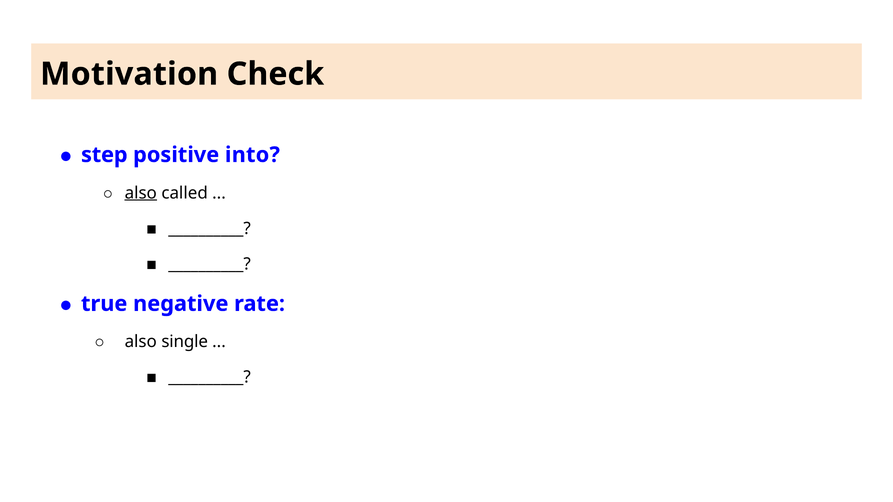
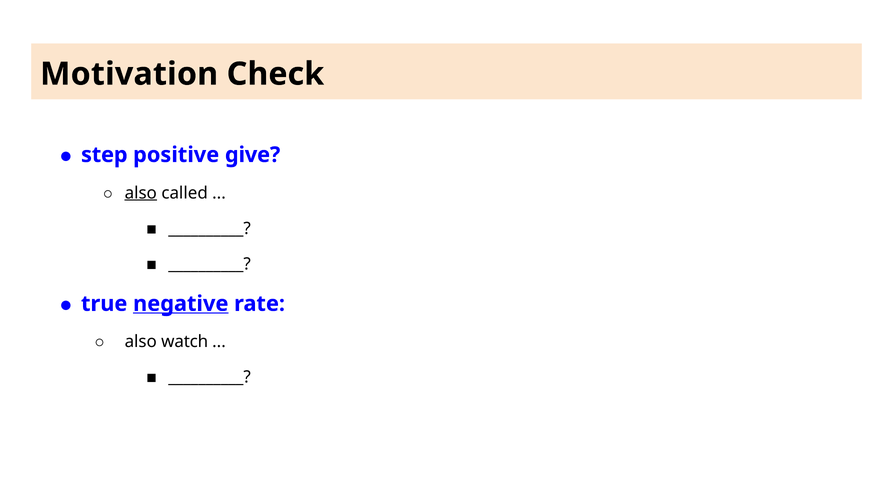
into: into -> give (253, 155)
negative underline: none -> present (181, 303)
single: single -> watch (185, 341)
